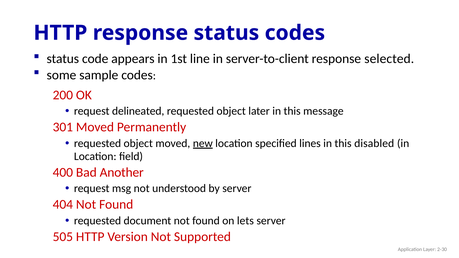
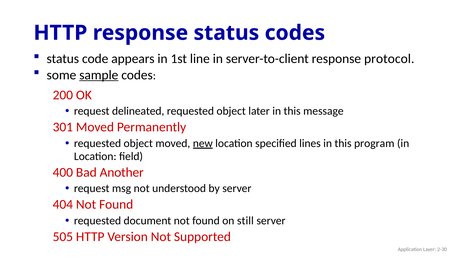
selected: selected -> protocol (389, 59)
sample underline: none -> present (99, 75)
disabled: disabled -> program (374, 143)
lets: lets -> still (245, 221)
